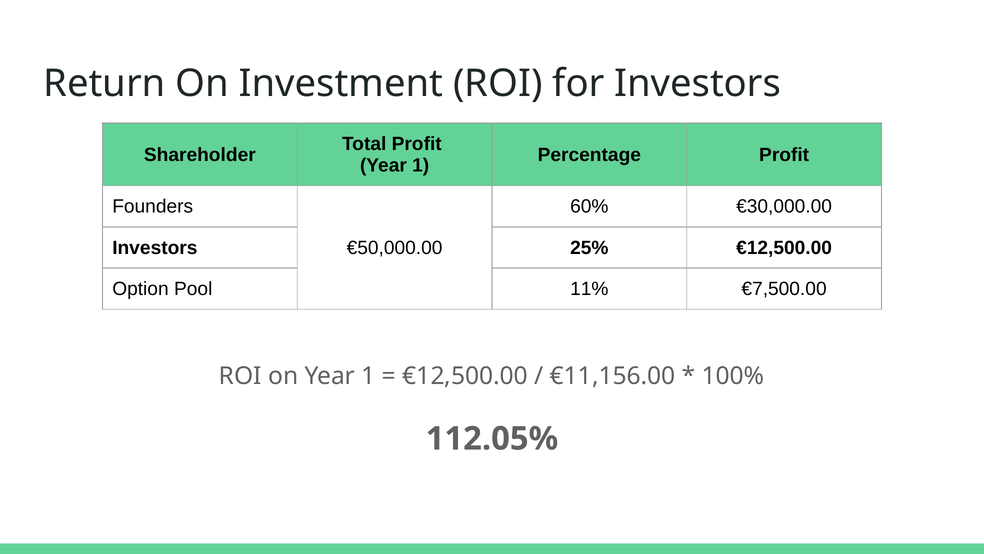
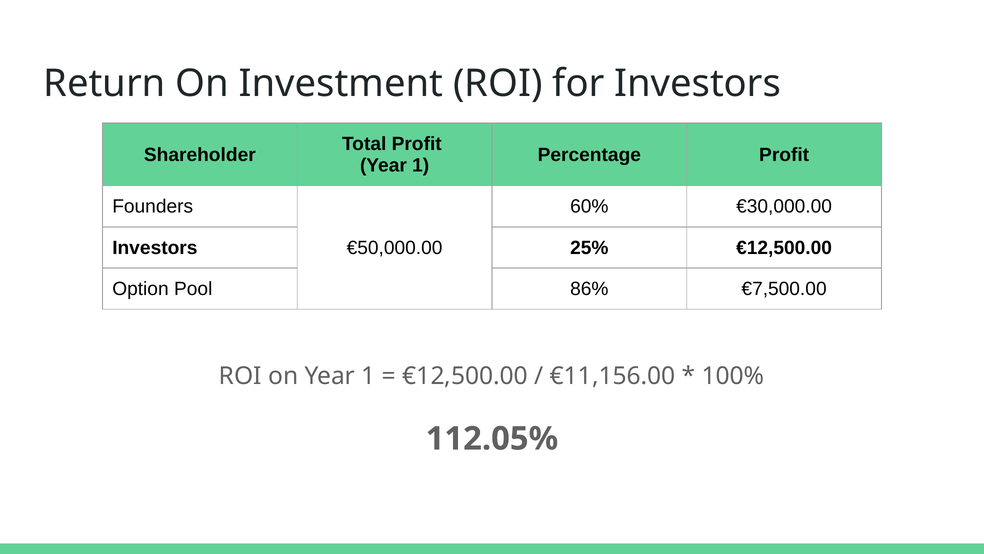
11%: 11% -> 86% (589, 289)
